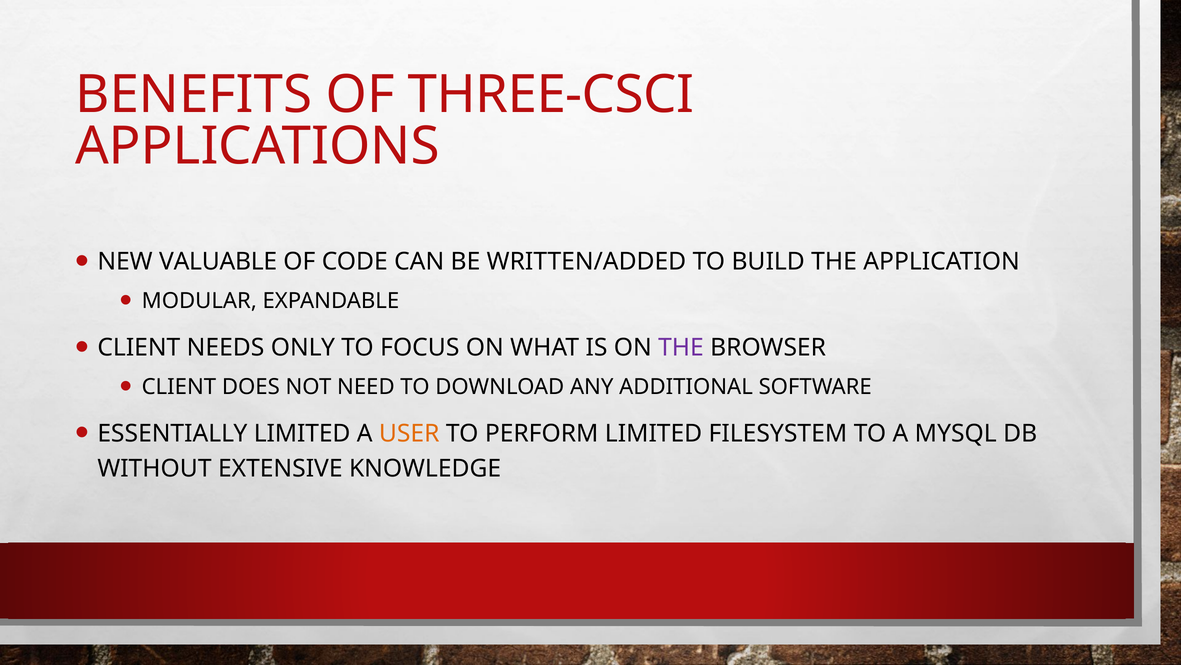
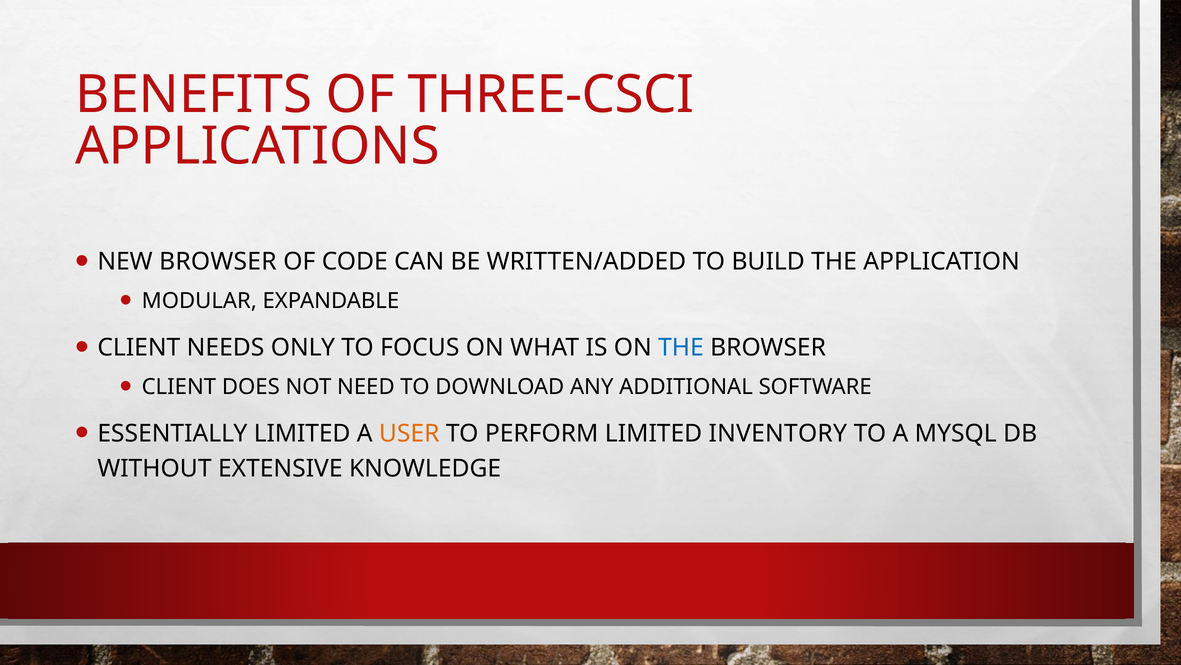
NEW VALUABLE: VALUABLE -> BROWSER (218, 261)
THE colour: purple -> blue (681, 347)
FILESYSTEM: FILESYSTEM -> INVENTORY (778, 433)
